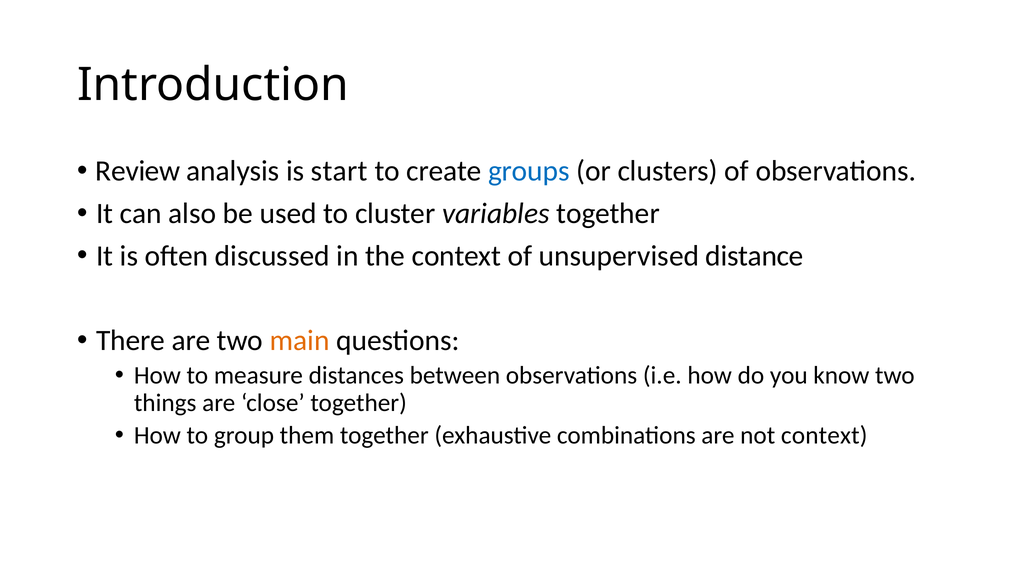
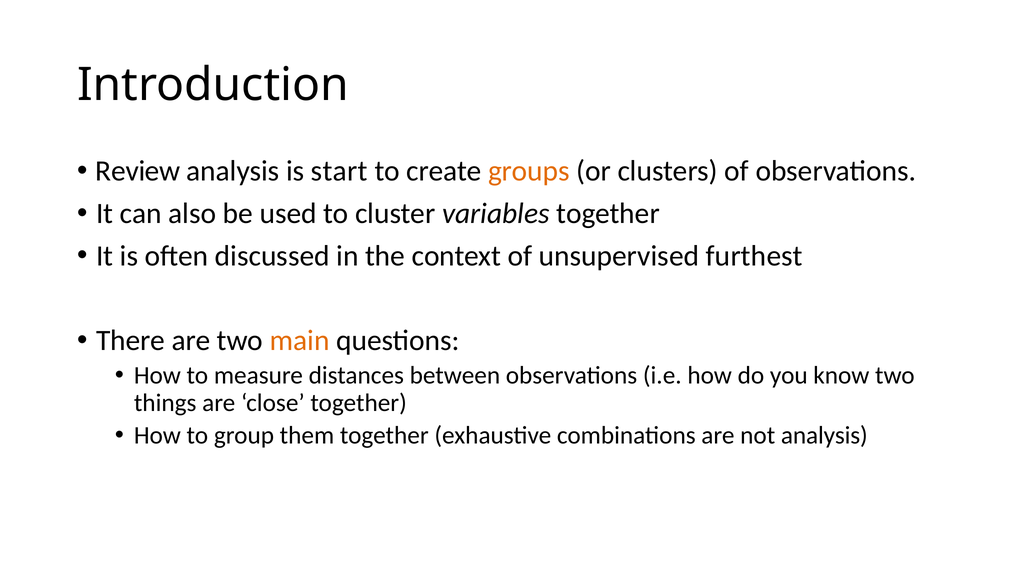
groups colour: blue -> orange (529, 171)
distance: distance -> furthest (754, 256)
not context: context -> analysis (824, 435)
